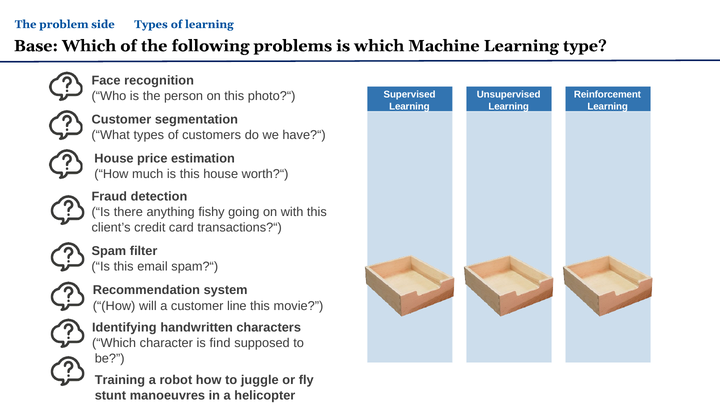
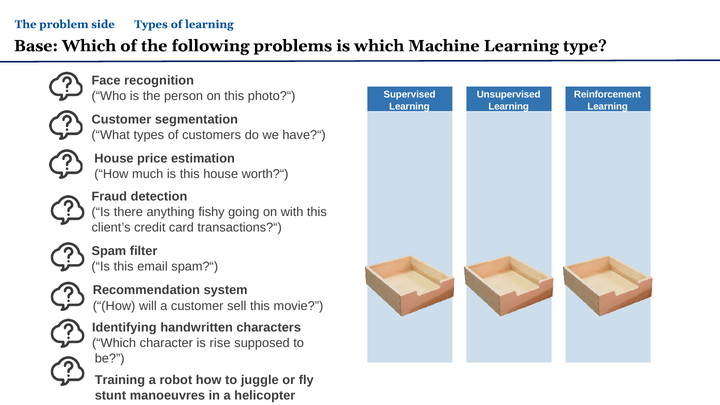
line: line -> sell (237, 306)
find: find -> rise (220, 343)
